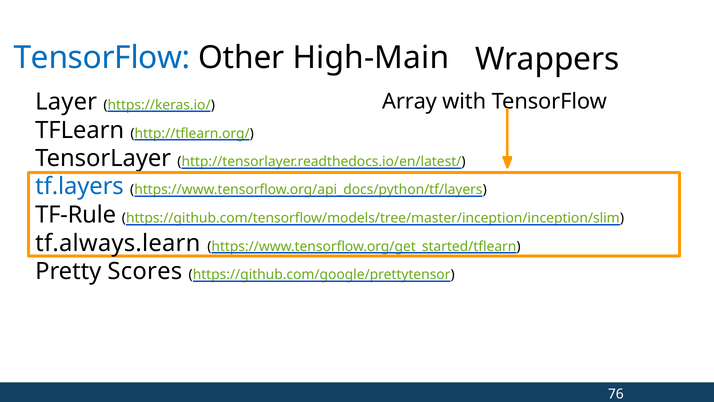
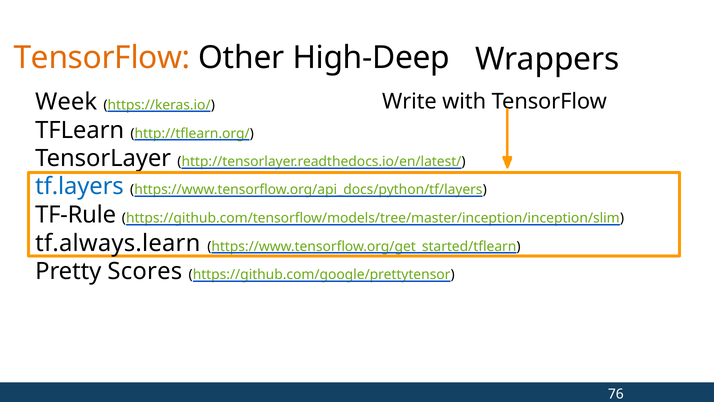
TensorFlow colour: blue -> orange (102, 58)
High-Main: High-Main -> High-Deep (371, 58)
Layer: Layer -> Week (66, 102)
Array: Array -> Write (409, 102)
